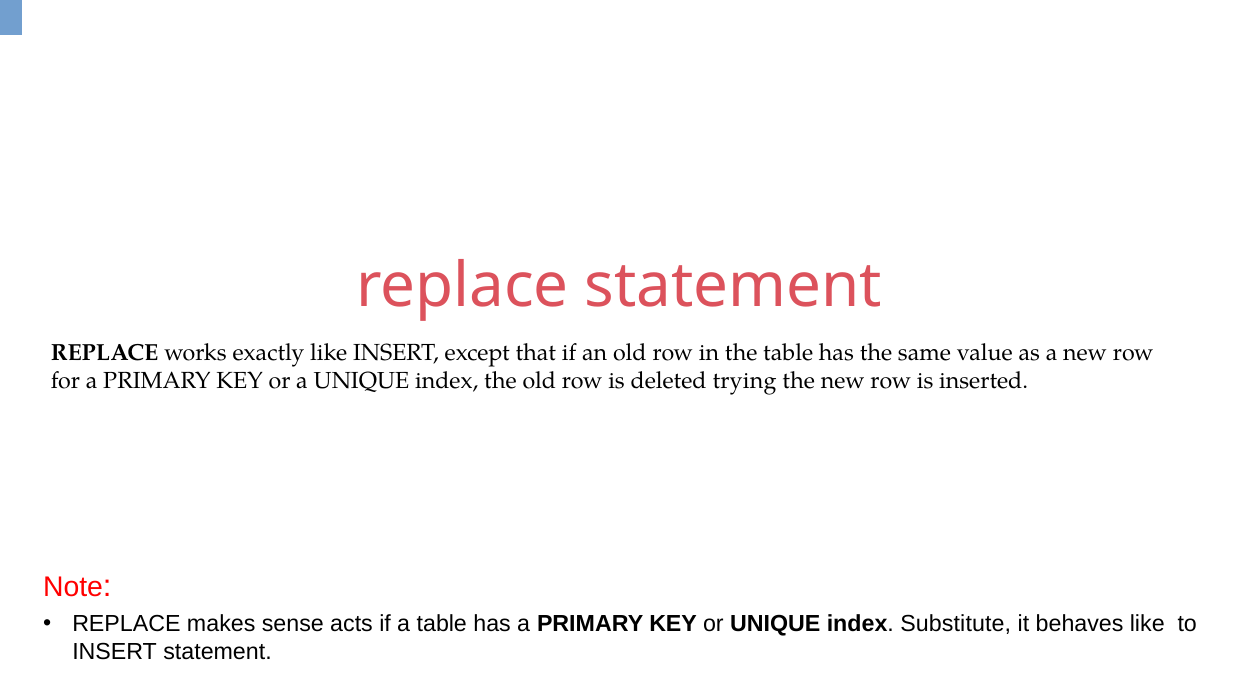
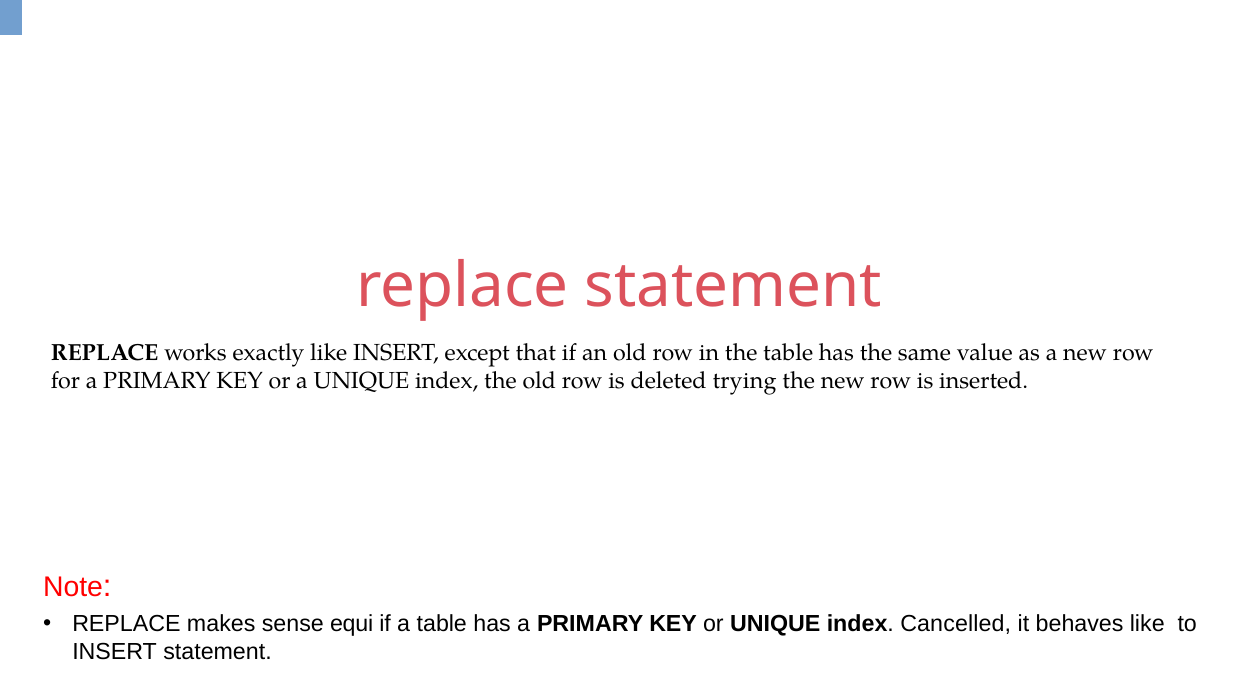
acts: acts -> equi (352, 624)
Substitute: Substitute -> Cancelled (956, 624)
